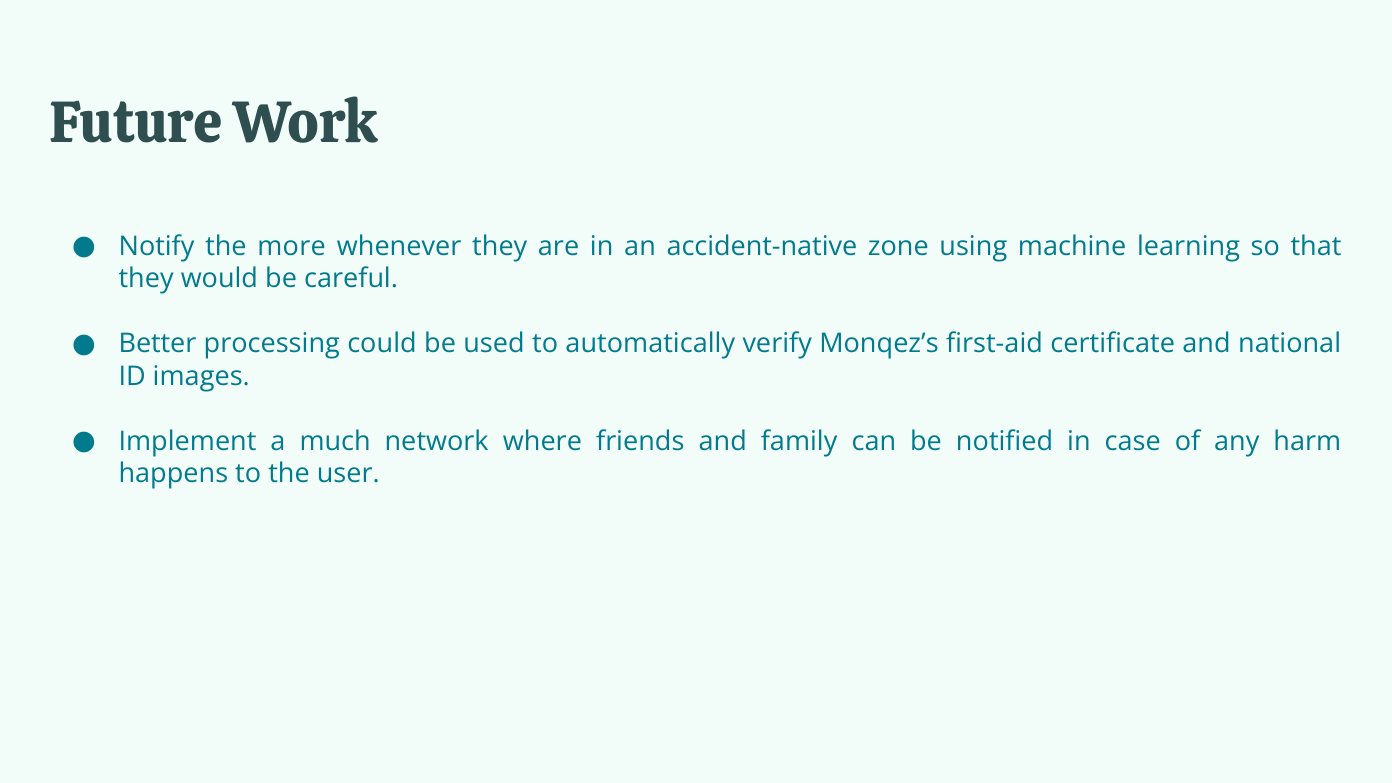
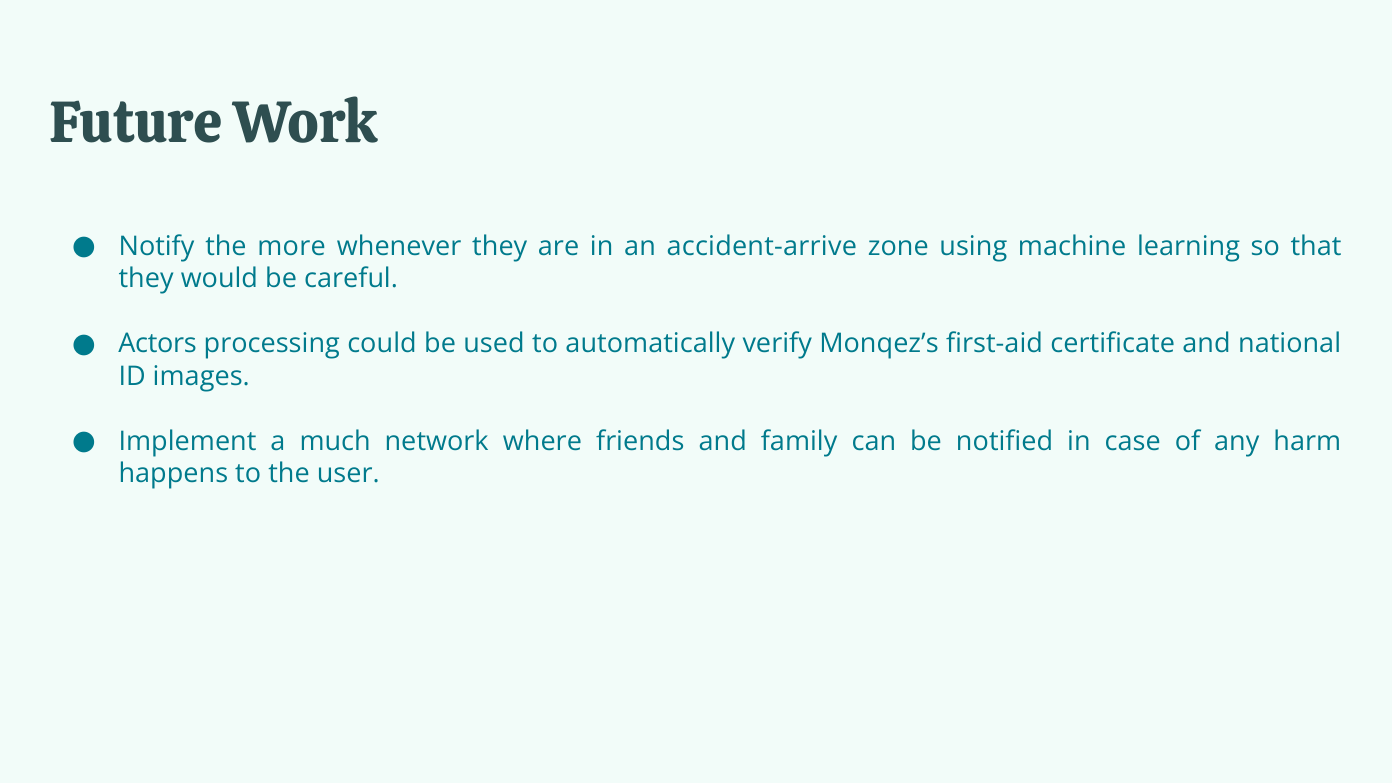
accident-native: accident-native -> accident-arrive (762, 246)
Better: Better -> Actors (158, 344)
